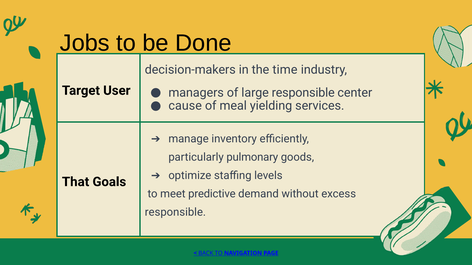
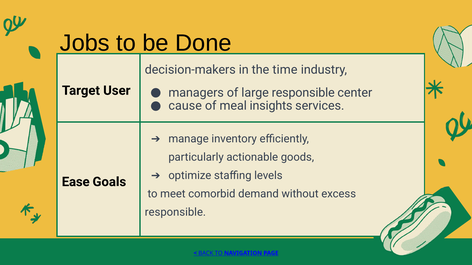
yielding: yielding -> insights (271, 106)
pulmonary: pulmonary -> actionable (252, 157)
That: That -> Ease (76, 182)
predictive: predictive -> comorbid (212, 194)
